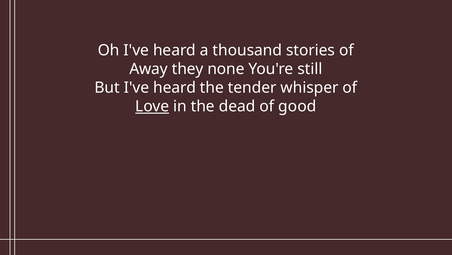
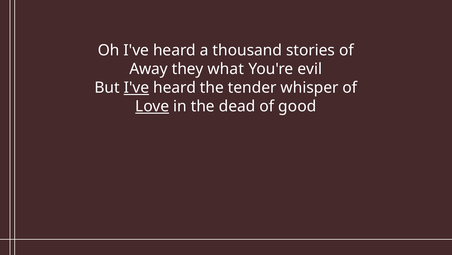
none: none -> what (226, 69)
still: still -> evil (310, 69)
I've underline: none -> present (136, 88)
